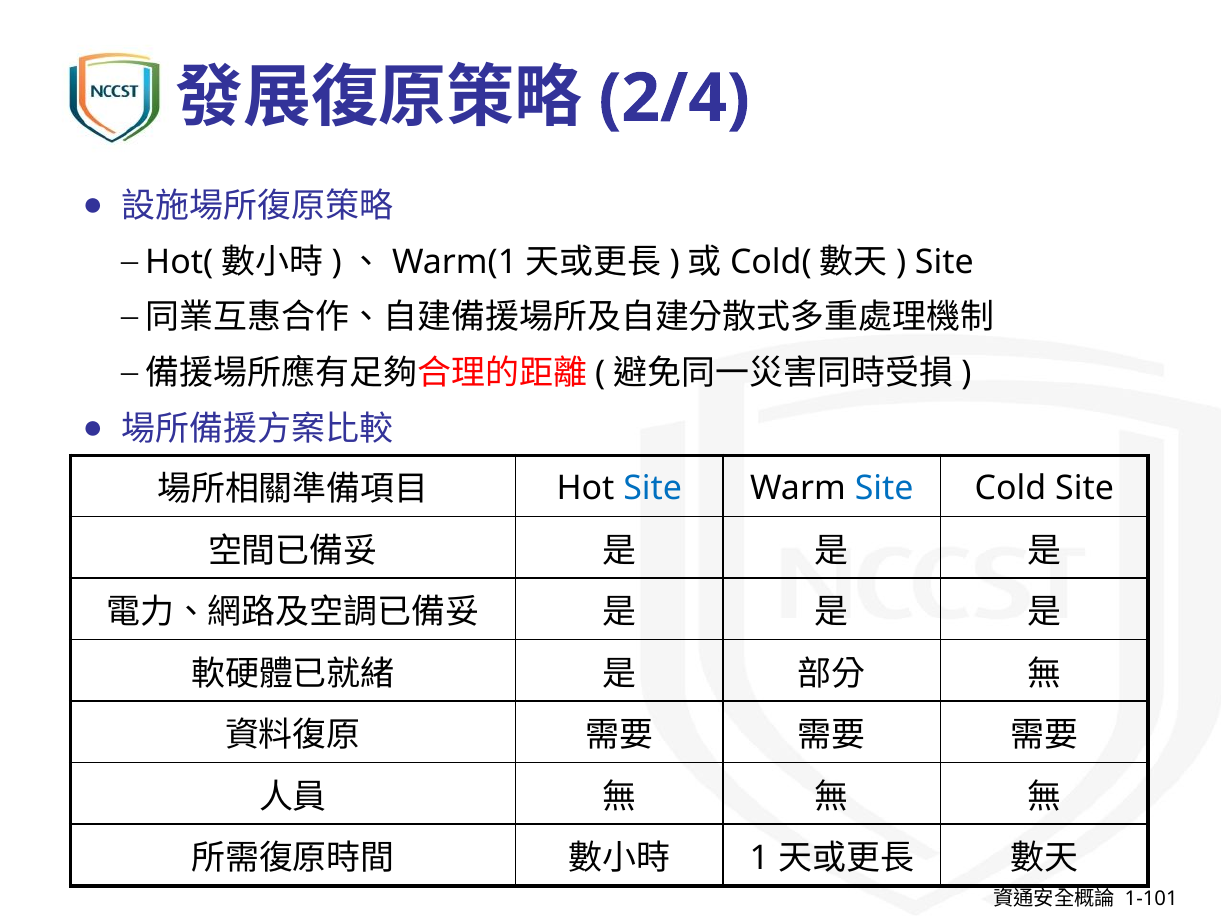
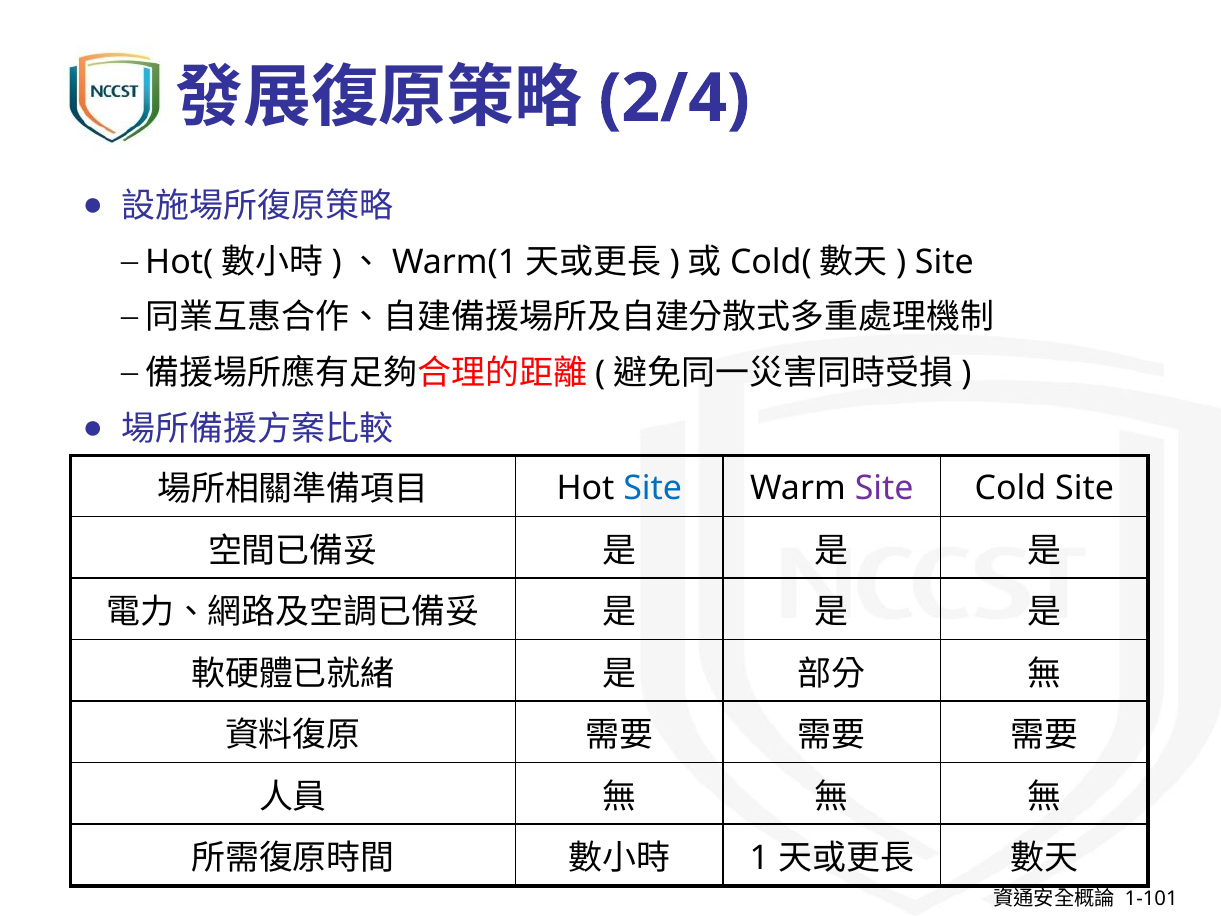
Site colour: blue -> purple (884, 488)
